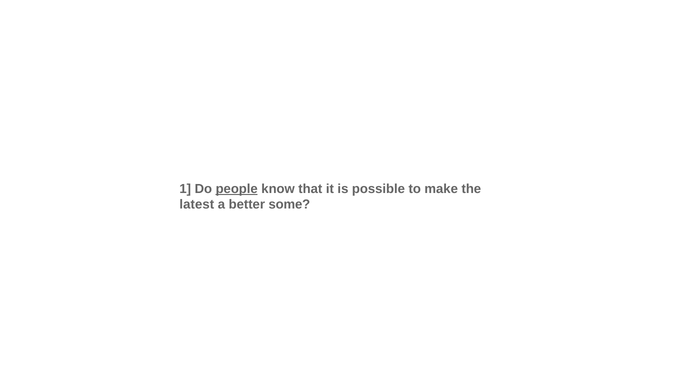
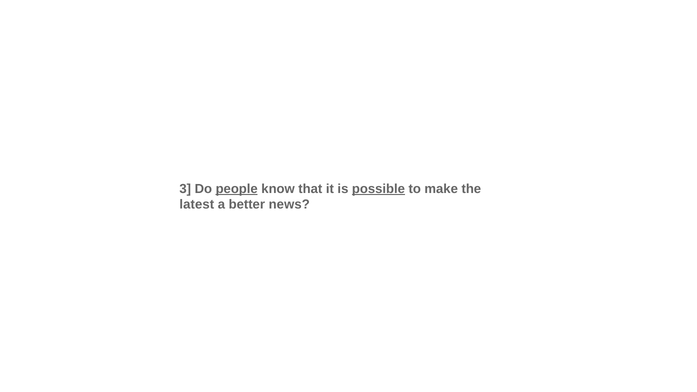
1: 1 -> 3 (185, 189)
possible underline: none -> present (378, 189)
some: some -> news (289, 205)
